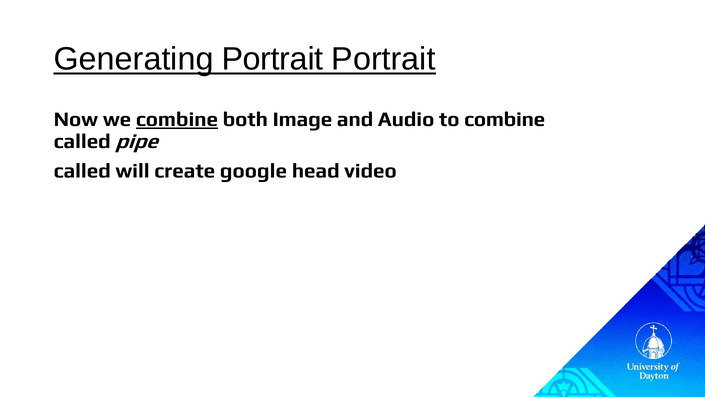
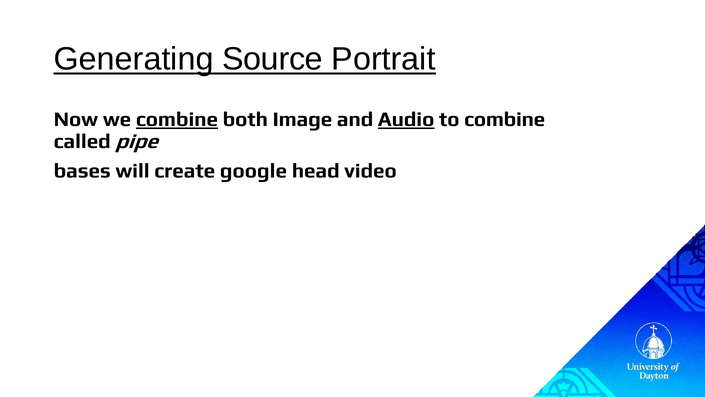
Generating Portrait: Portrait -> Source (272, 59)
Audio underline: none -> present (406, 119)
called: called -> bases (82, 171)
